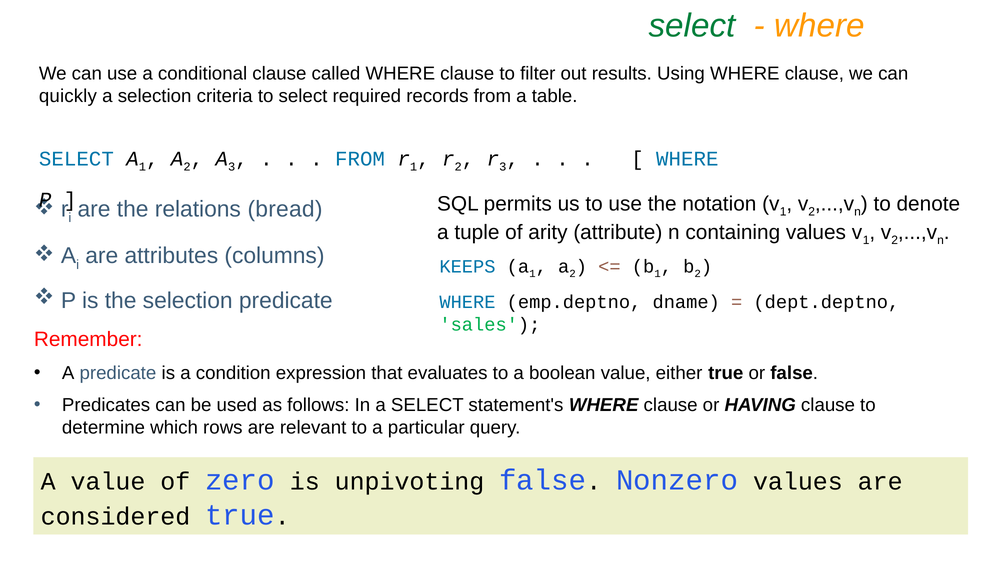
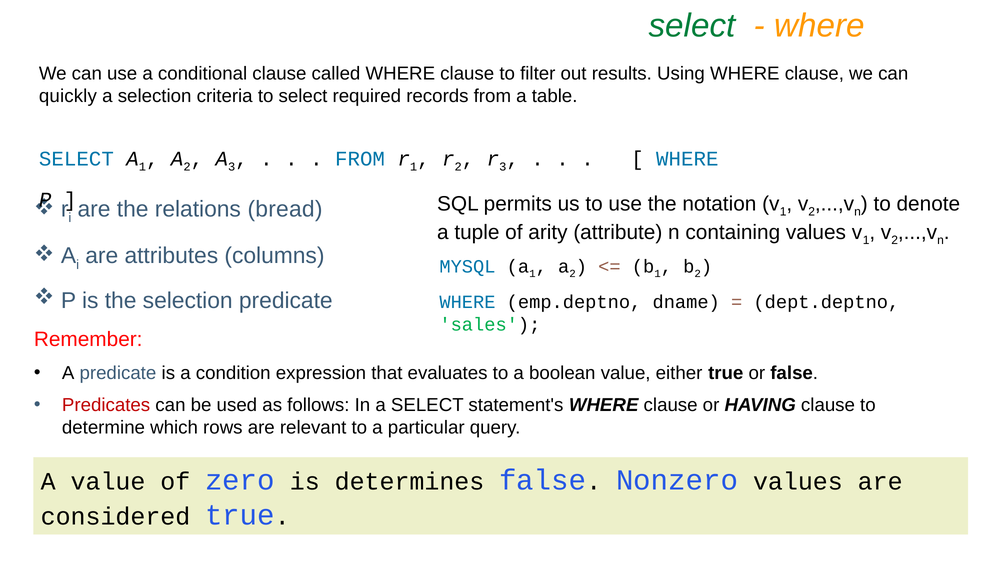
KEEPS: KEEPS -> MYSQL (467, 266)
Predicates colour: black -> red (106, 405)
unpivoting: unpivoting -> determines (409, 482)
